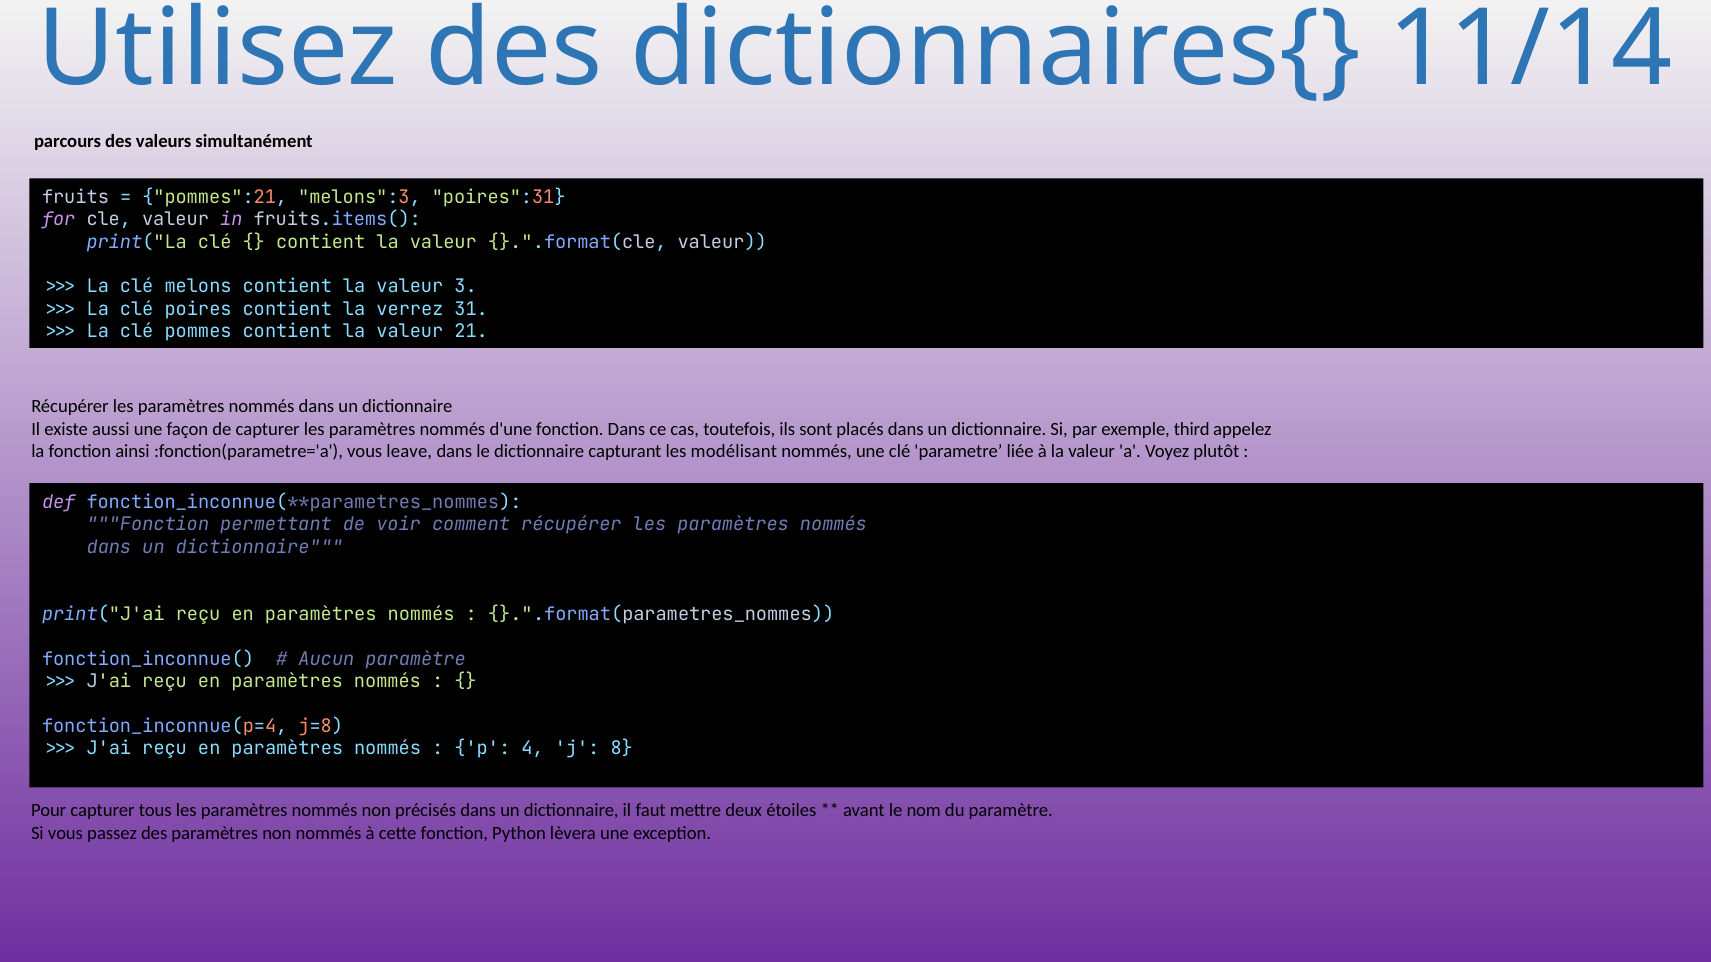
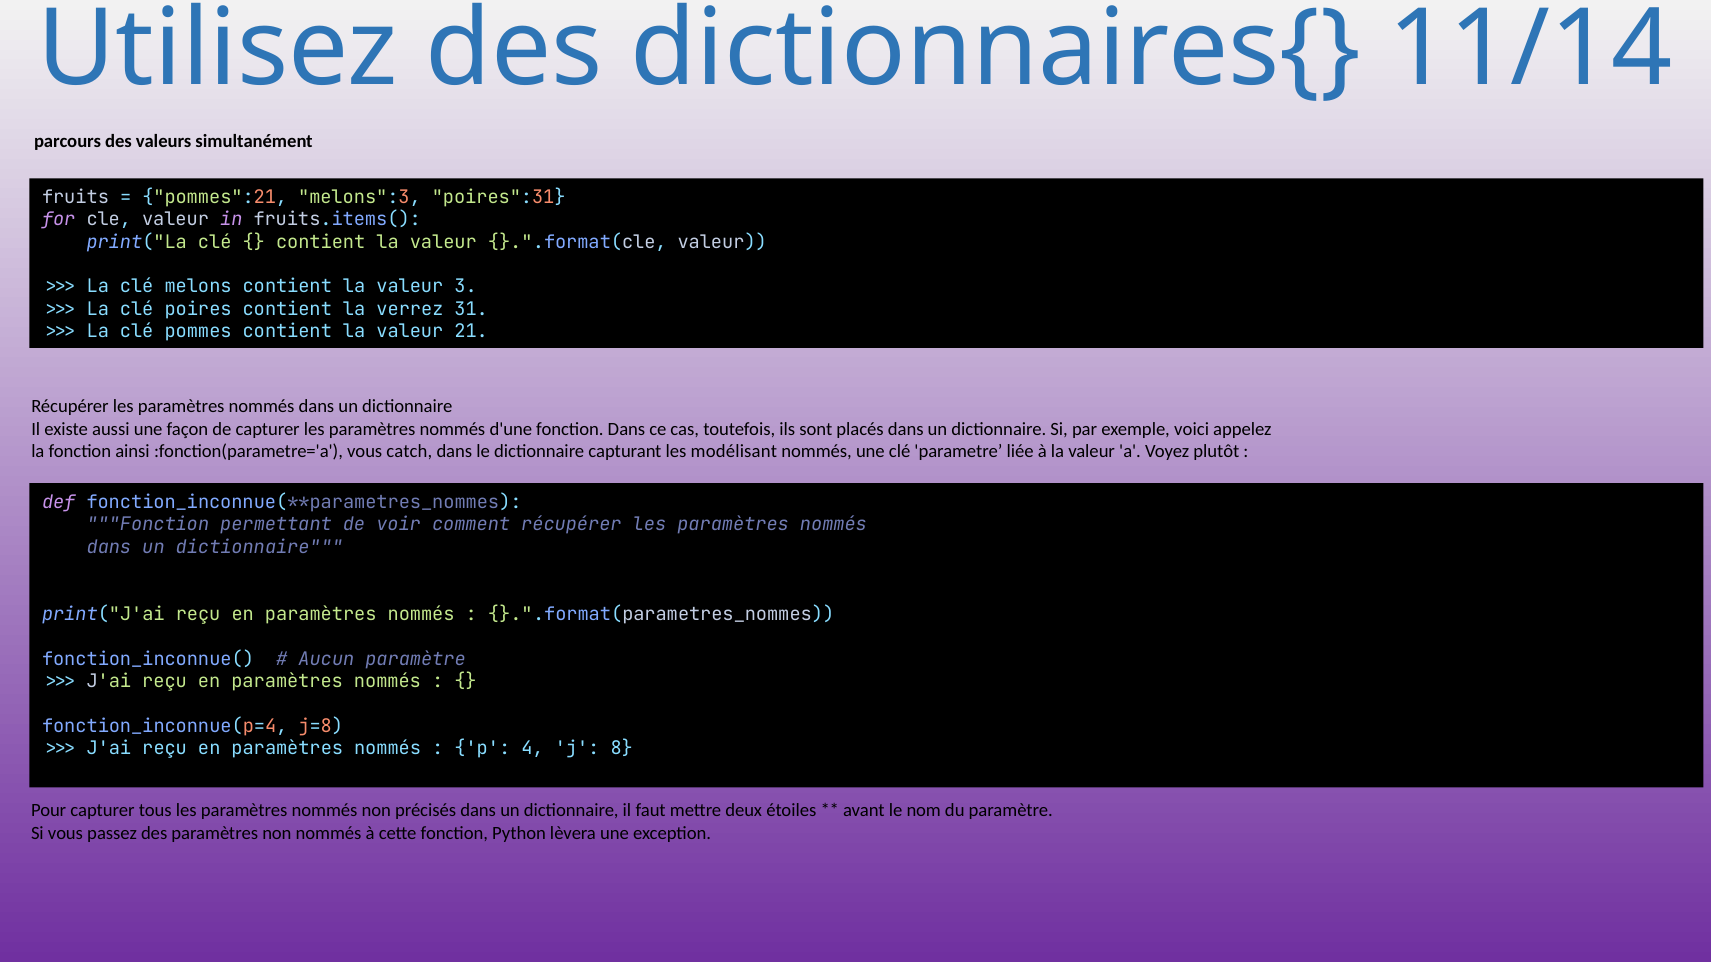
third: third -> voici (1192, 429)
leave: leave -> catch (409, 452)
